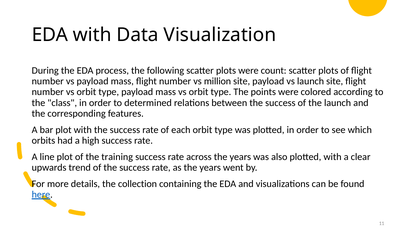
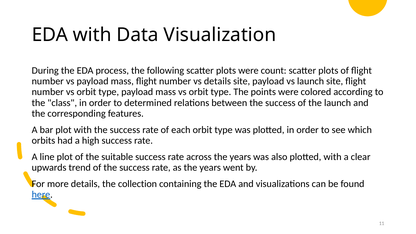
vs million: million -> details (217, 81)
training: training -> suitable (117, 157)
